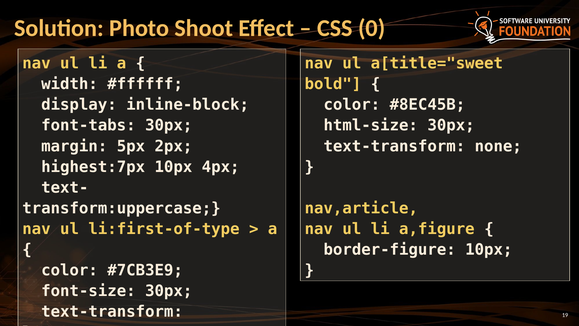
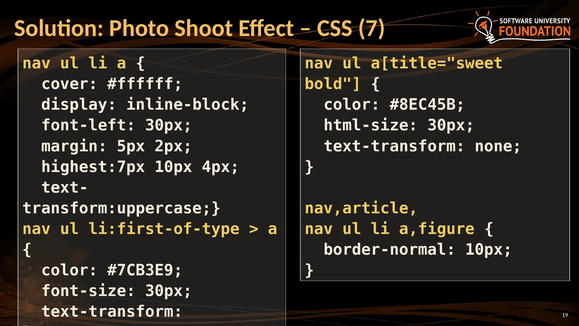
0: 0 -> 7 (372, 28)
width: width -> cover (70, 84)
font-tabs: font-tabs -> font-left (88, 125)
border-figure: border-figure -> border-normal (390, 250)
